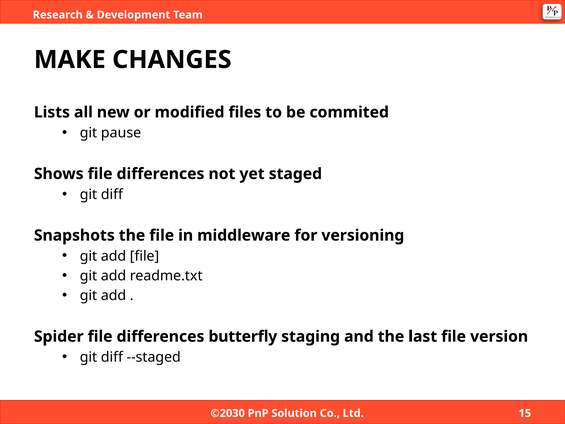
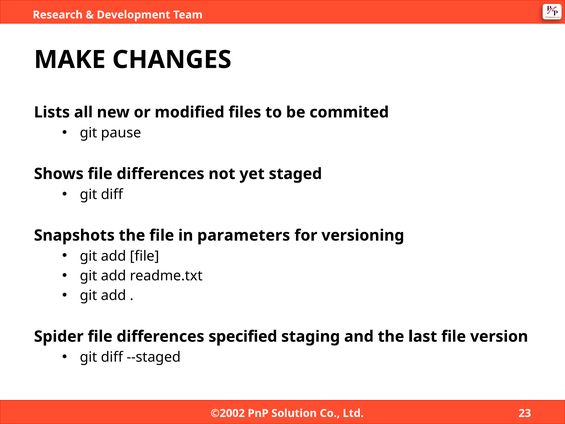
middleware: middleware -> parameters (244, 235)
butterfly: butterfly -> specified (243, 336)
©2030: ©2030 -> ©2002 (228, 413)
15: 15 -> 23 (525, 413)
